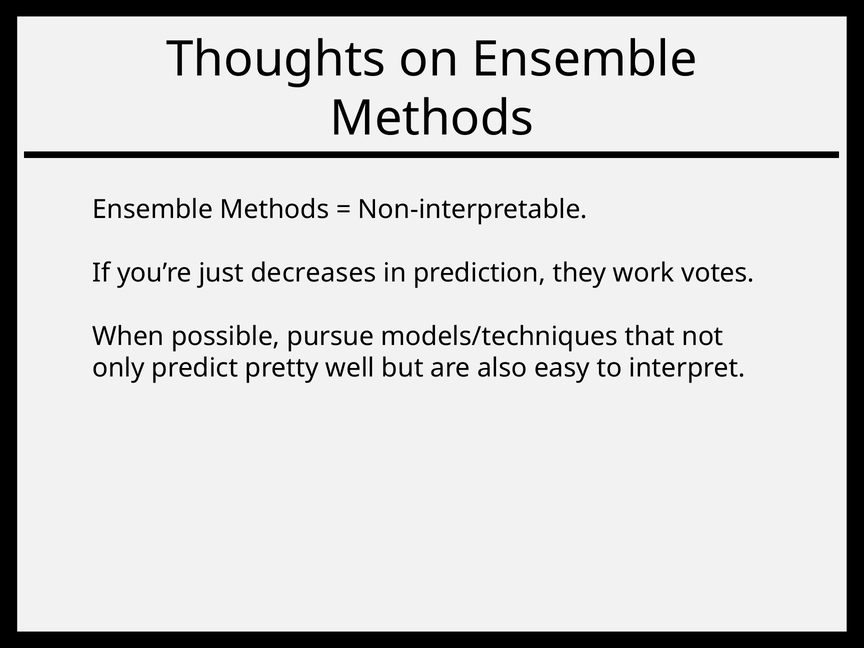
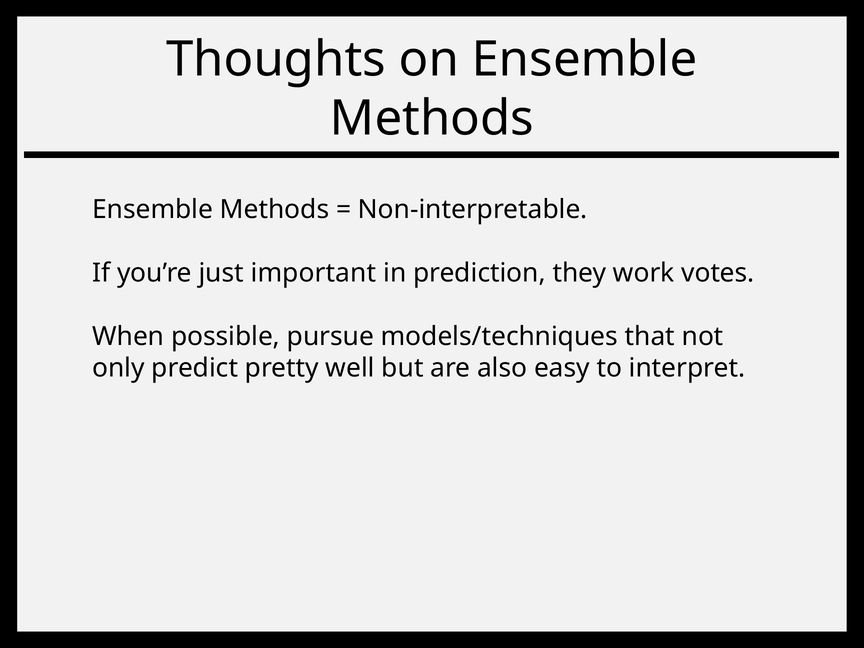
decreases: decreases -> important (313, 273)
